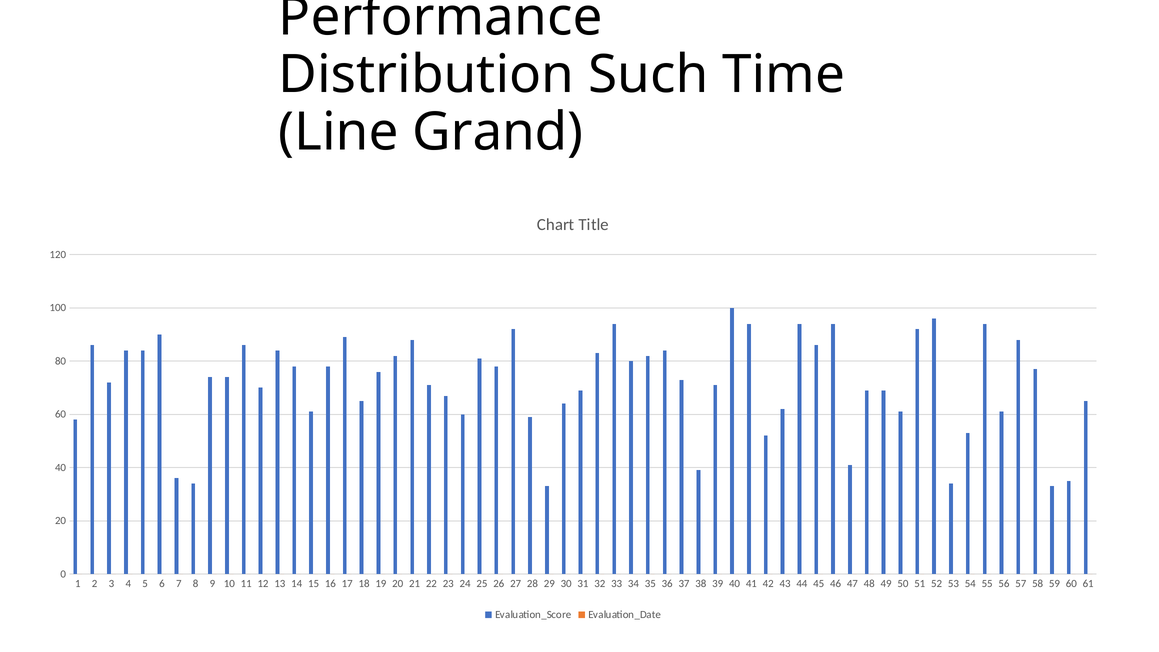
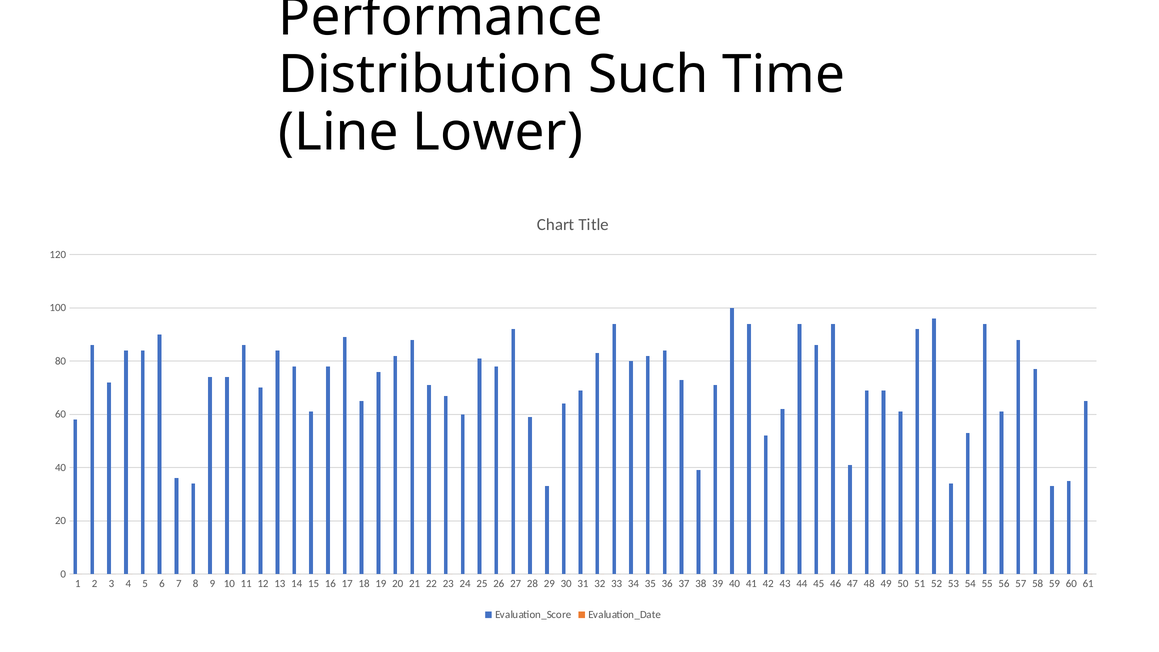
Grand: Grand -> Lower (498, 132)
